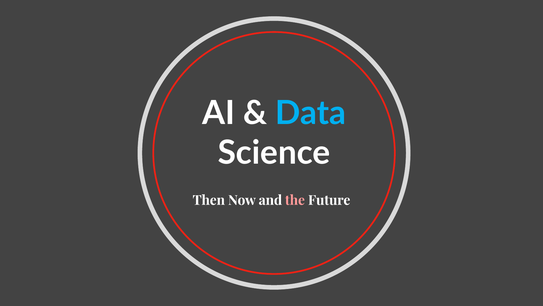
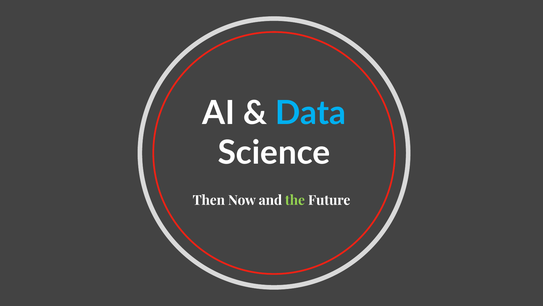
the colour: pink -> light green (295, 200)
